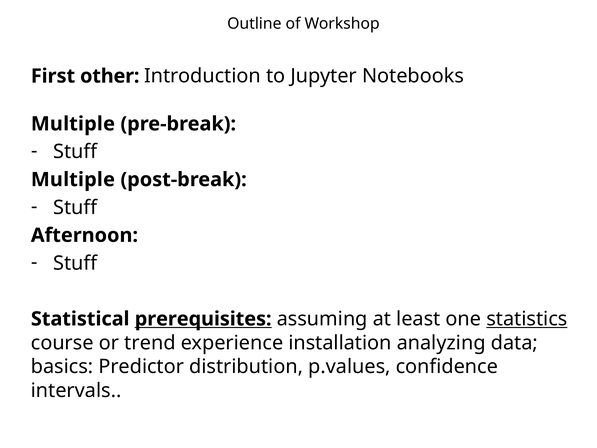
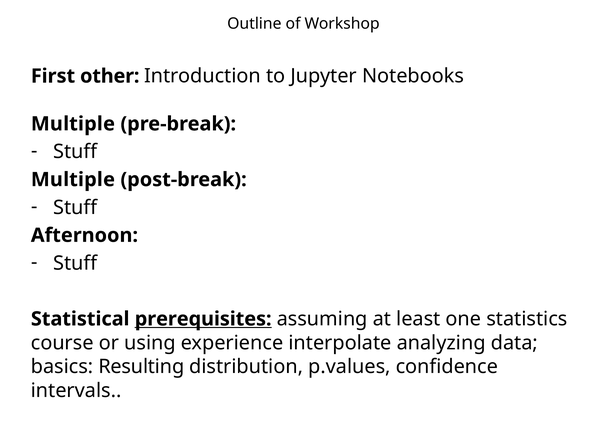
statistics underline: present -> none (527, 319)
trend: trend -> using (150, 343)
installation: installation -> interpolate (340, 343)
Predictor: Predictor -> Resulting (141, 367)
